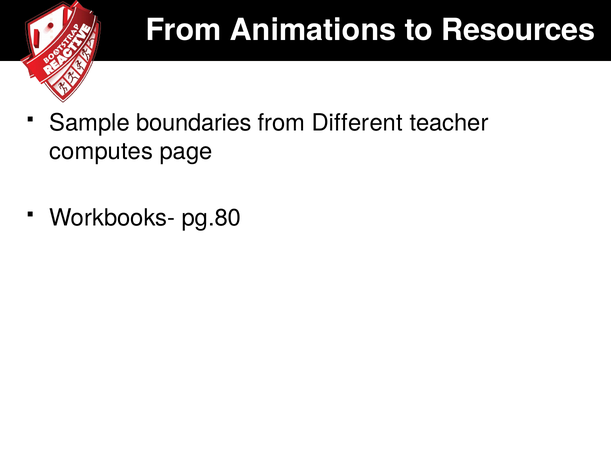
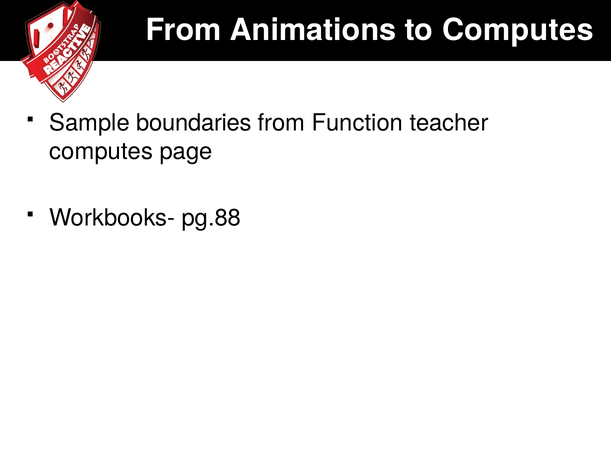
to Resources: Resources -> Computes (518, 30)
Different: Different -> Function (357, 123)
pg.80: pg.80 -> pg.88 (211, 218)
